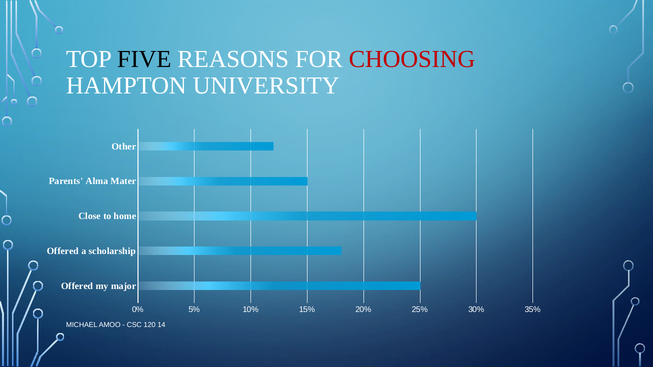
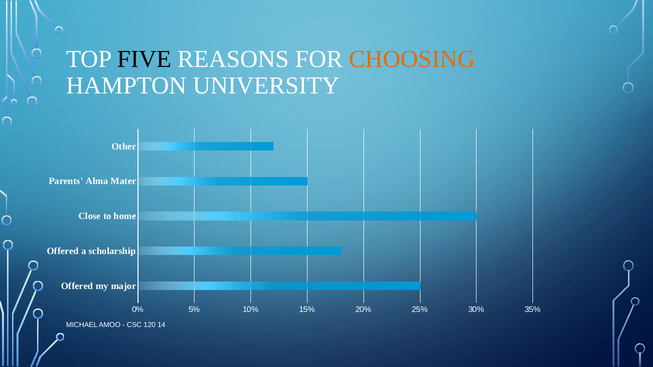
CHOOSING colour: red -> orange (412, 59)
